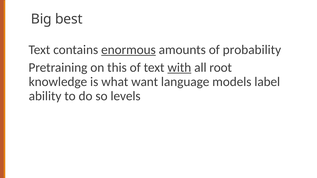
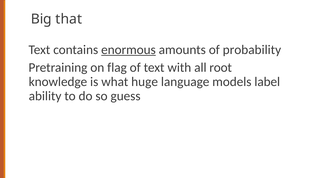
best: best -> that (69, 19)
this: this -> flag (117, 68)
with underline: present -> none (179, 68)
want: want -> huge (145, 82)
levels: levels -> guess (126, 96)
